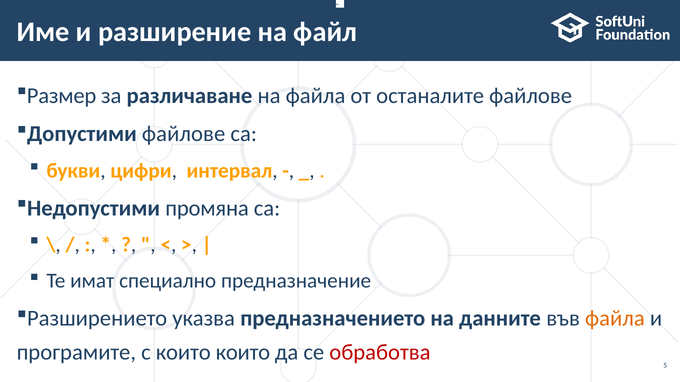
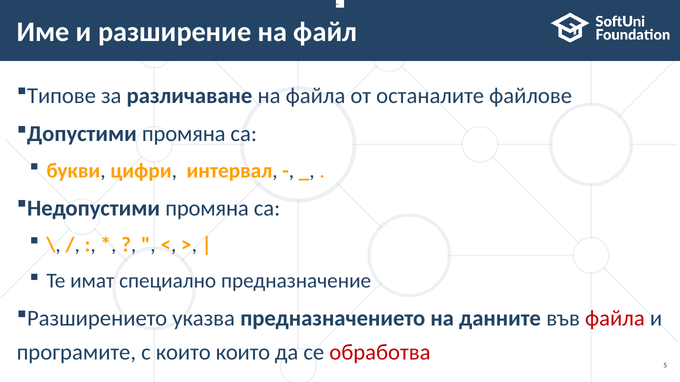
Размер: Размер -> Типове (62, 96)
Допустими файлове: файлове -> промяна (184, 134)
файла colour: orange -> red (615, 319)
